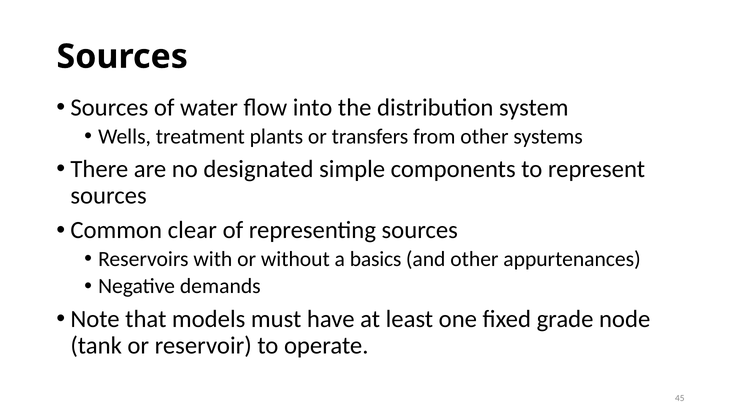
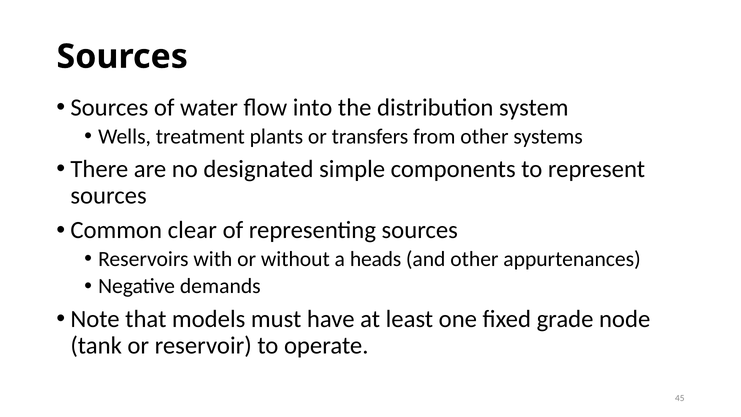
basics: basics -> heads (376, 259)
